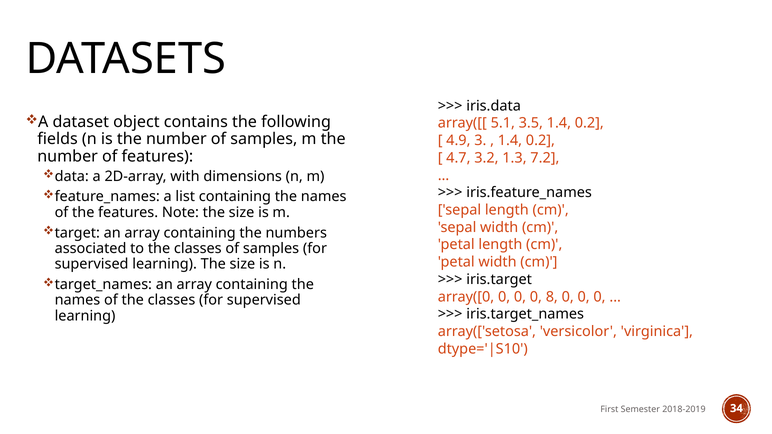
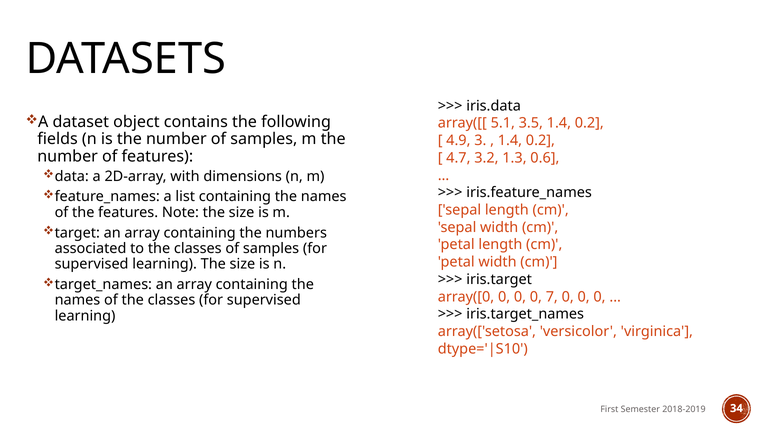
7.2: 7.2 -> 0.6 (545, 158)
8: 8 -> 7 (552, 297)
